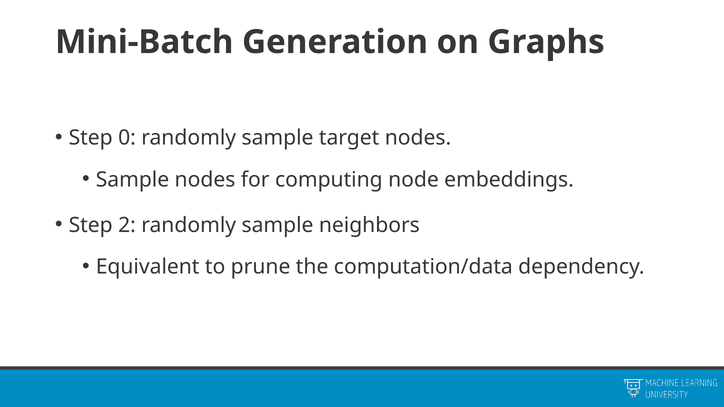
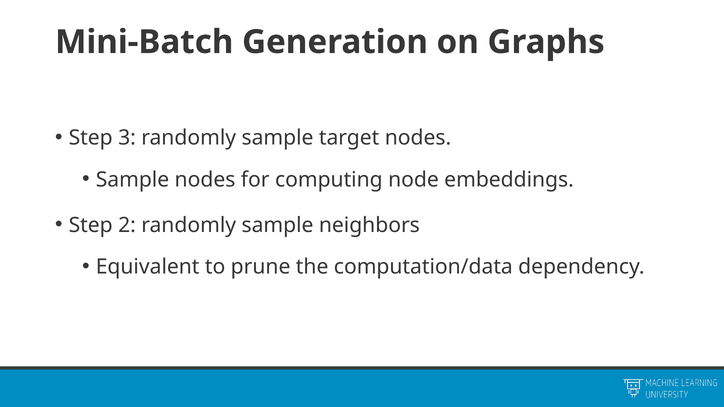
0: 0 -> 3 (127, 138)
